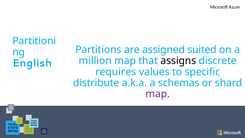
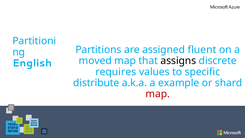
suited: suited -> fluent (202, 50)
million: million -> moved (95, 61)
schemas: schemas -> example (179, 83)
map colour: purple -> red (158, 94)
